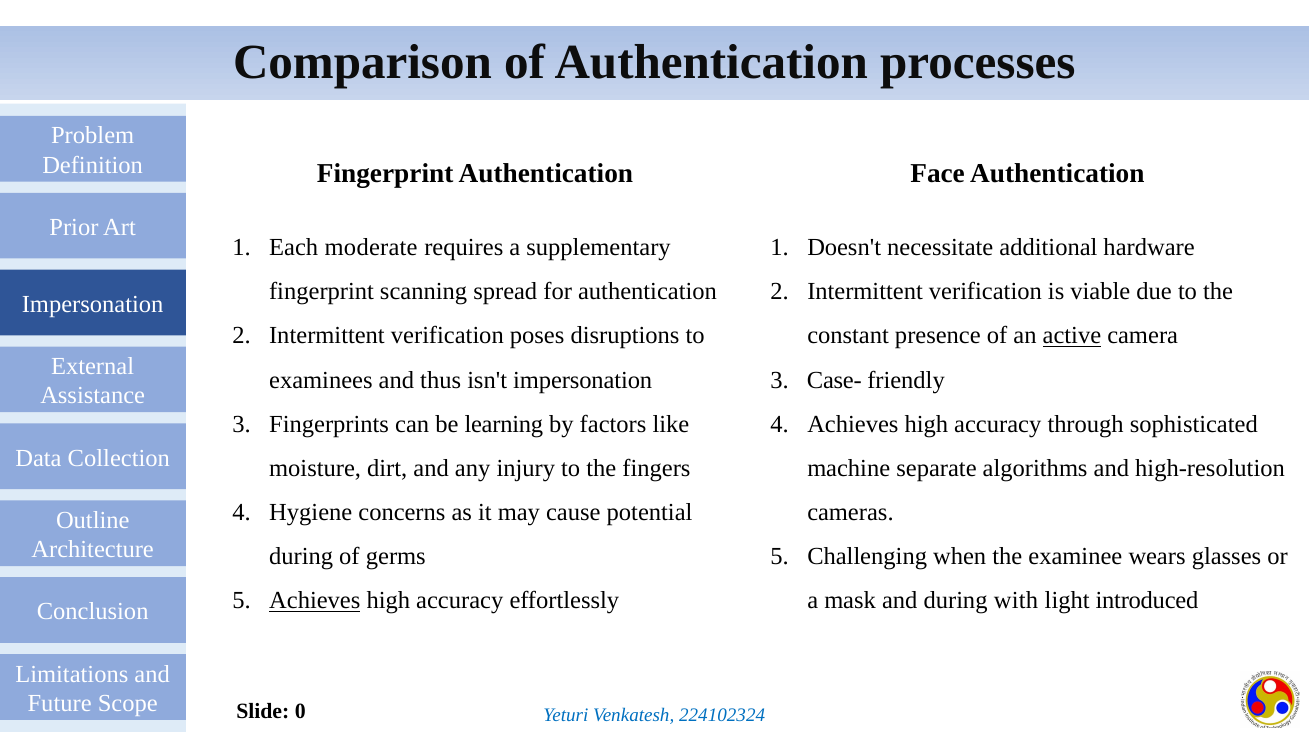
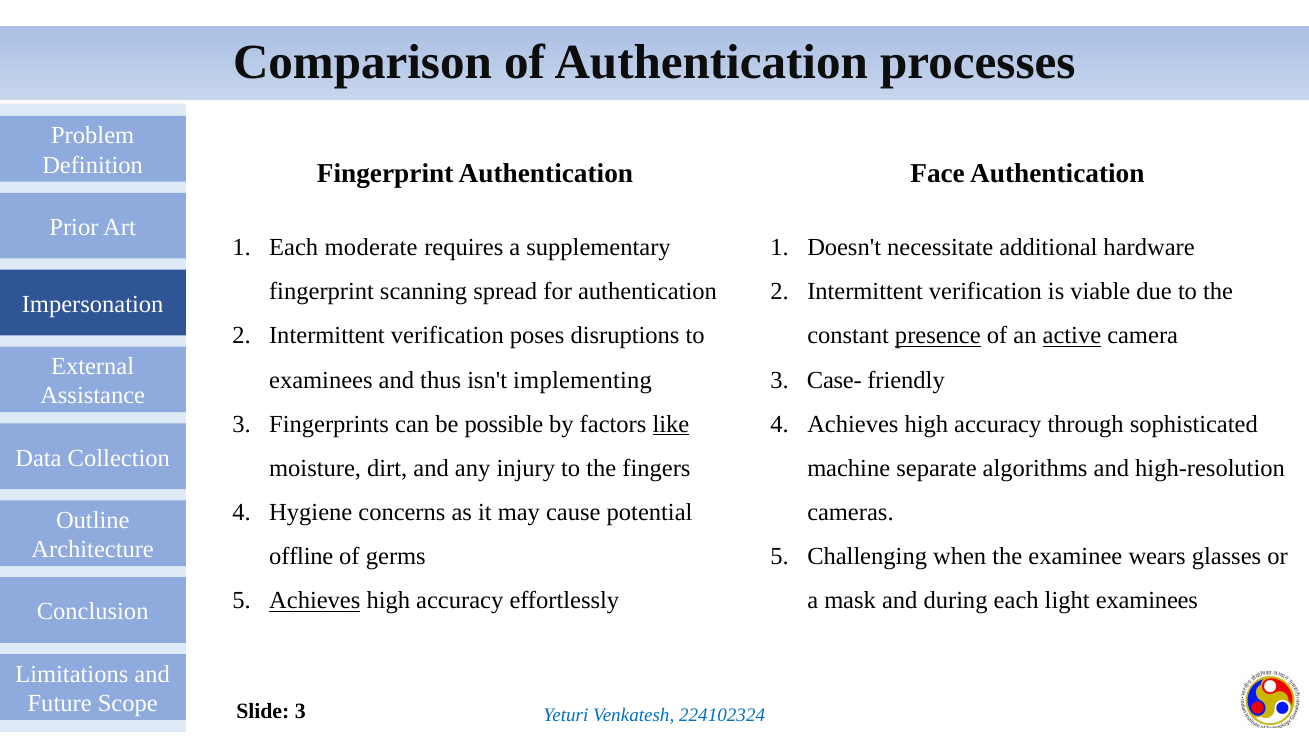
presence underline: none -> present (938, 336)
isn't impersonation: impersonation -> implementing (583, 380)
learning: learning -> possible (504, 424)
like underline: none -> present (671, 424)
during: during -> offline (301, 557)
during with: with -> each (1016, 601)
light introduced: introduced -> examinees (1147, 601)
Slide 0: 0 -> 3 (300, 711)
